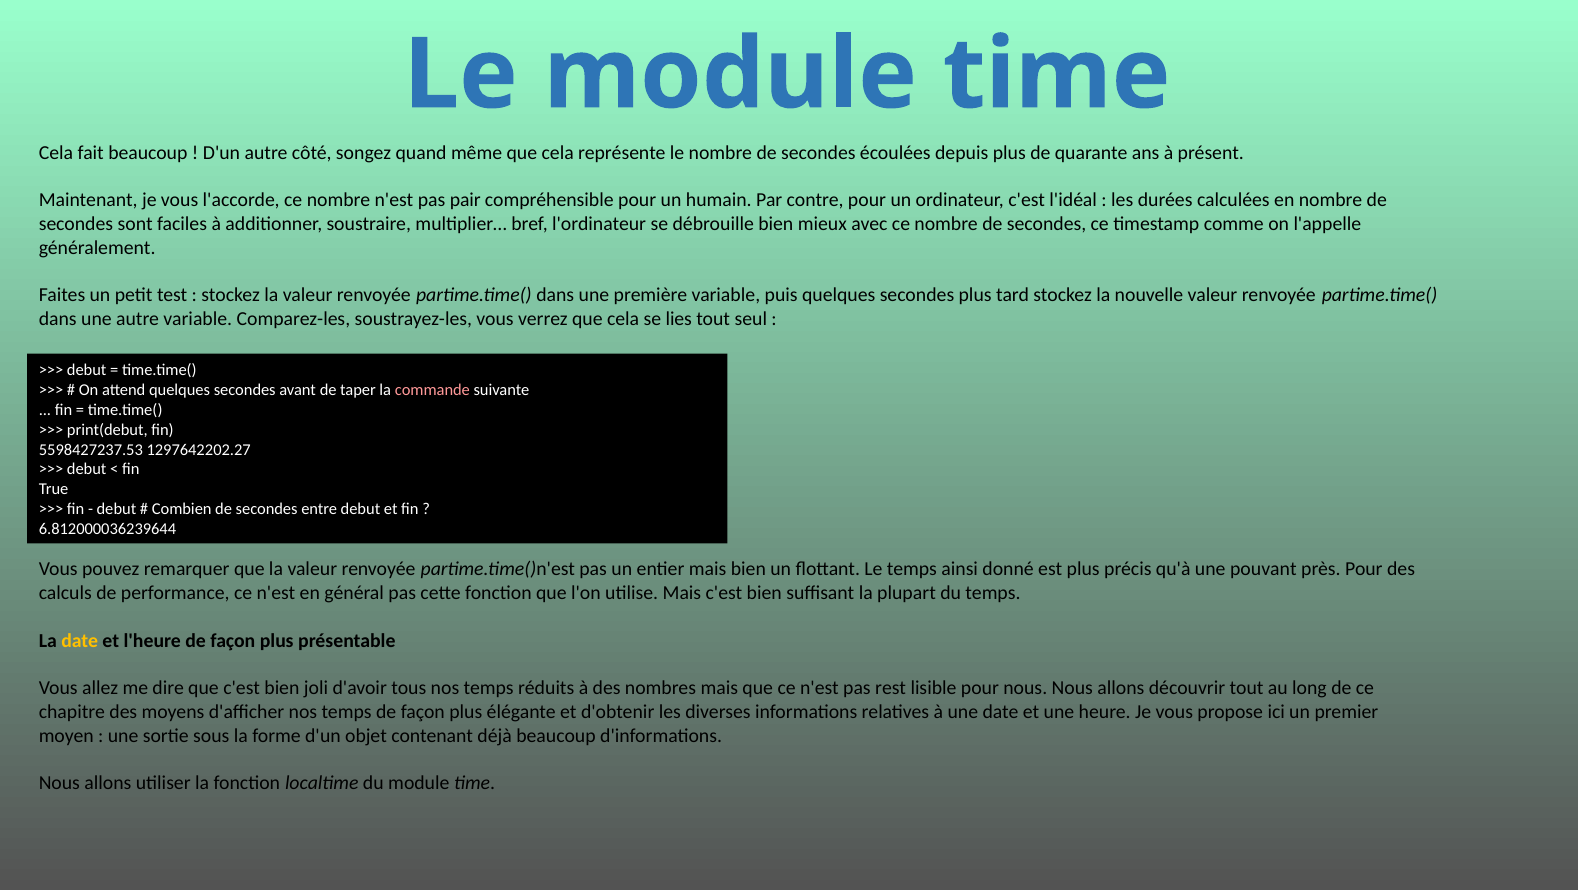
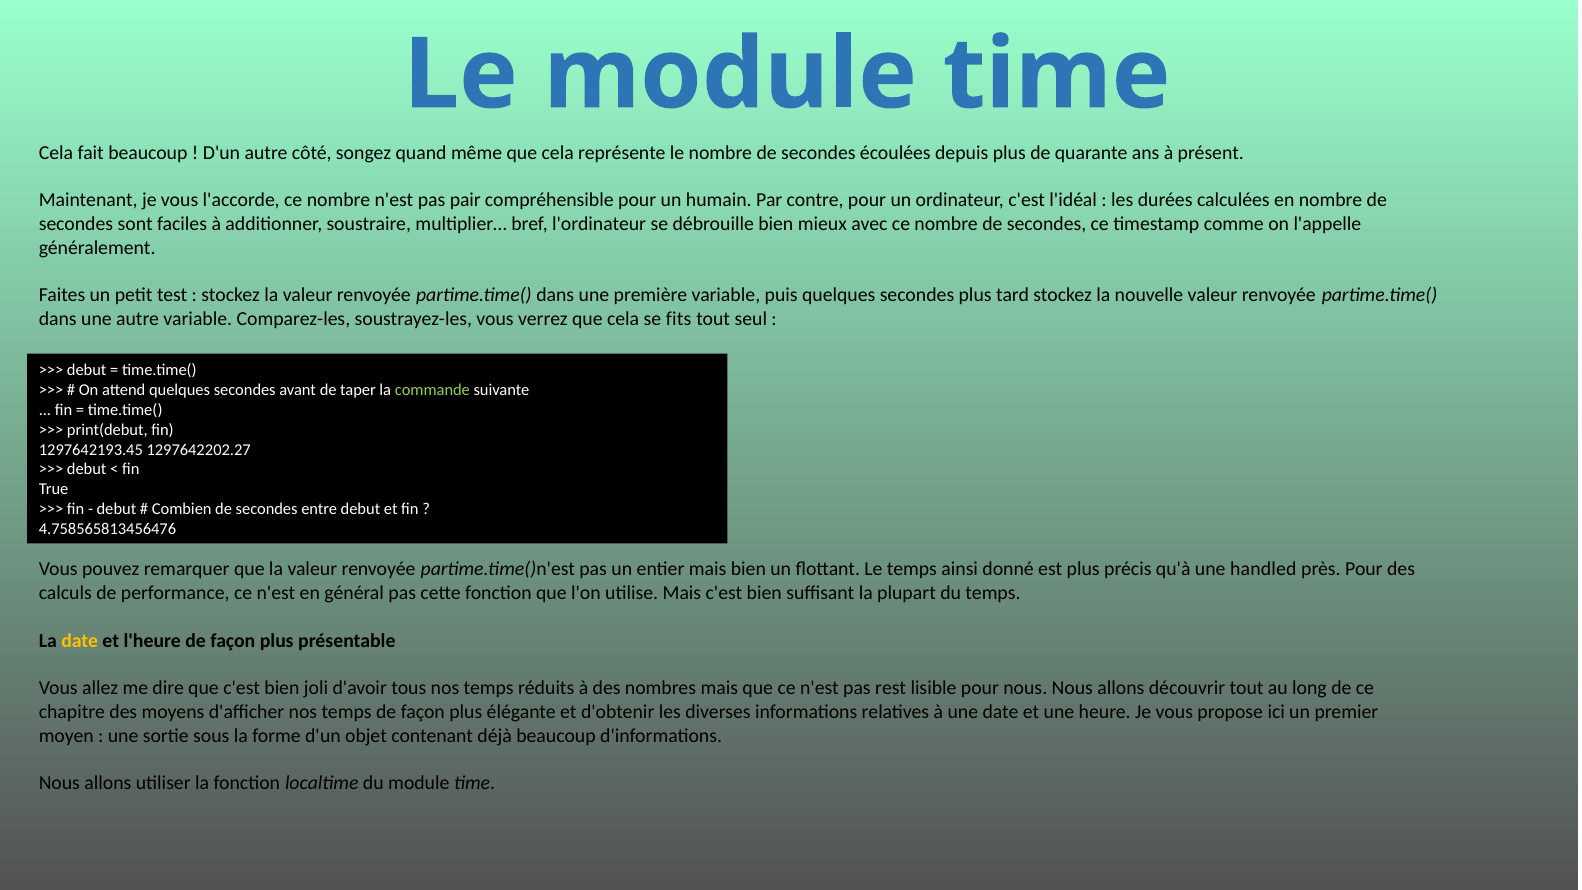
lies: lies -> fits (679, 319)
commande colour: pink -> light green (432, 390)
5598427237.53: 5598427237.53 -> 1297642193.45 (91, 450)
6.812000036239644: 6.812000036239644 -> 4.758565813456476 (108, 529)
pouvant: pouvant -> handled (1263, 569)
